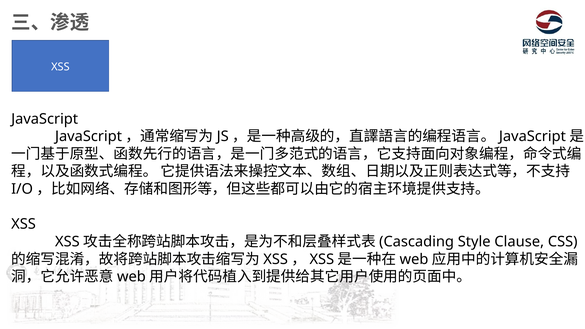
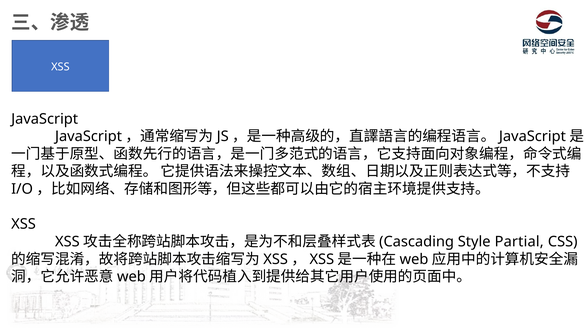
Clause: Clause -> Partial (519, 242)
